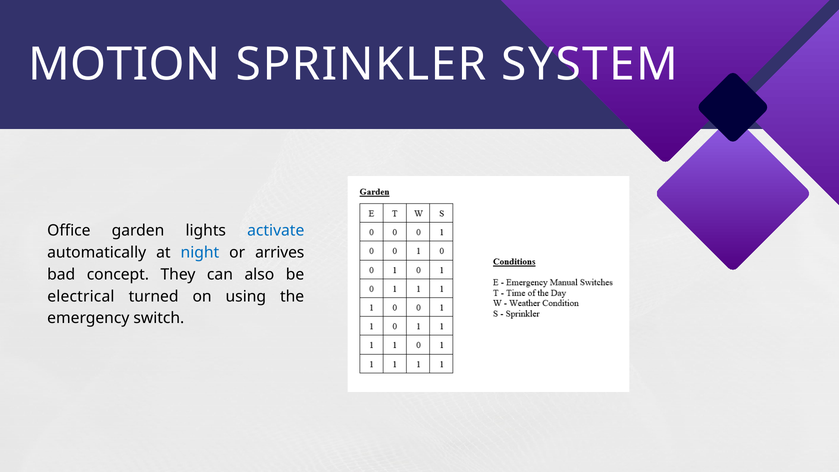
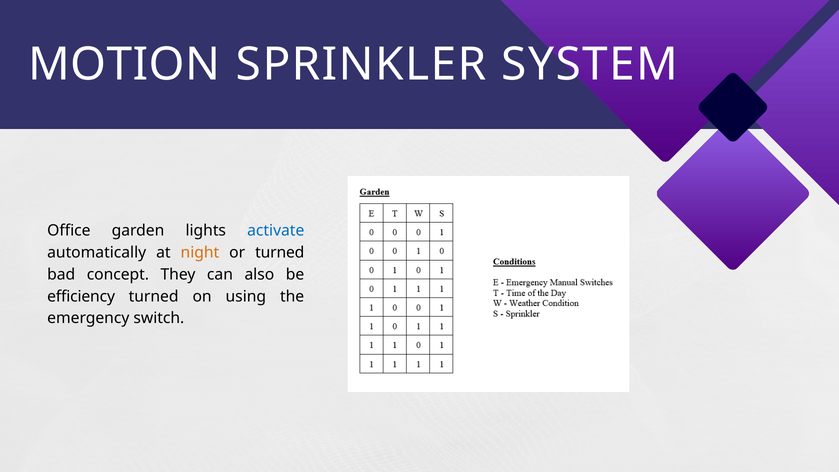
night colour: blue -> orange (200, 252)
or arrives: arrives -> turned (280, 252)
electrical: electrical -> efficiency (81, 296)
